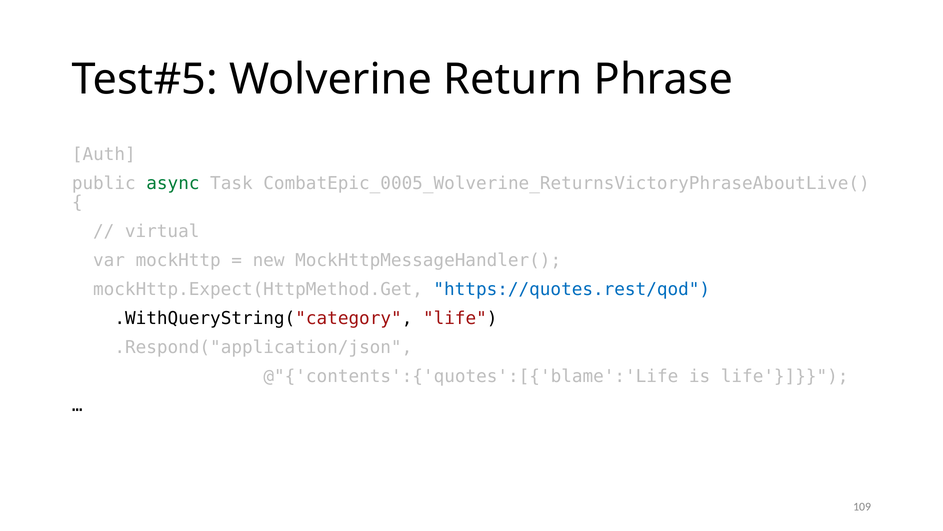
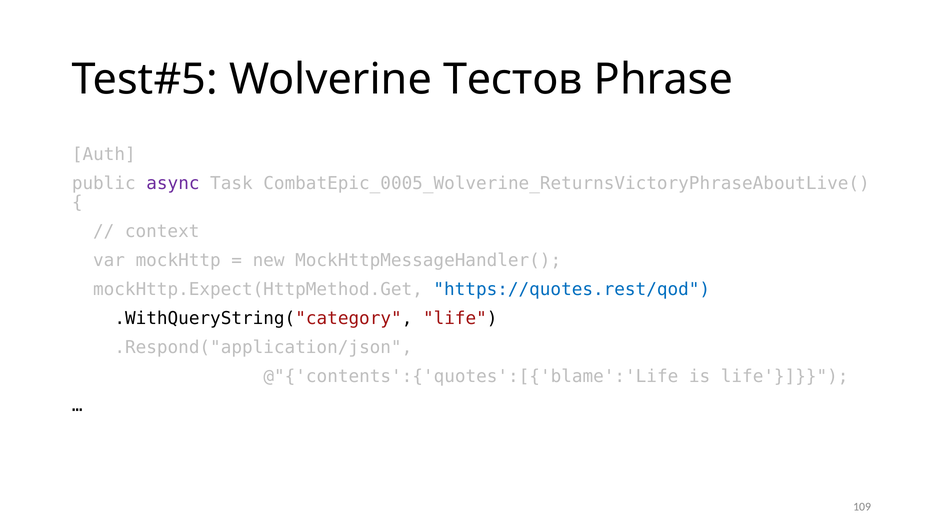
Return: Return -> Тестов (513, 79)
async colour: green -> purple (173, 183)
virtual: virtual -> context (162, 231)
